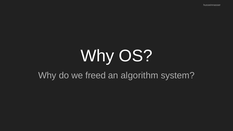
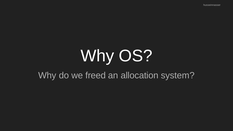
algorithm: algorithm -> allocation (140, 76)
